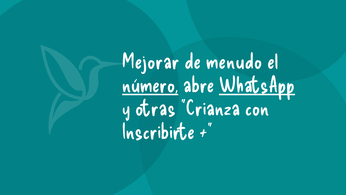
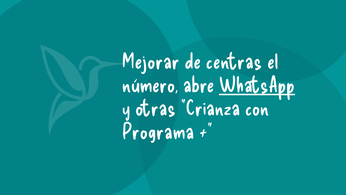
menudo: menudo -> centras (234, 62)
número underline: present -> none (150, 85)
Inscribirte: Inscribirte -> Programa (158, 132)
